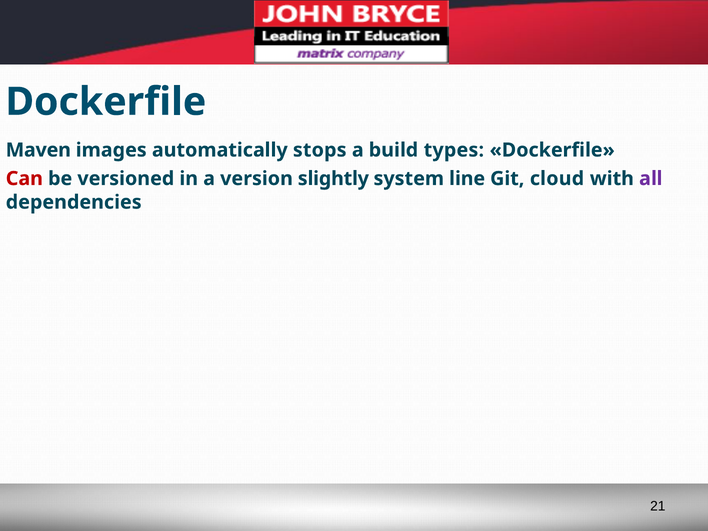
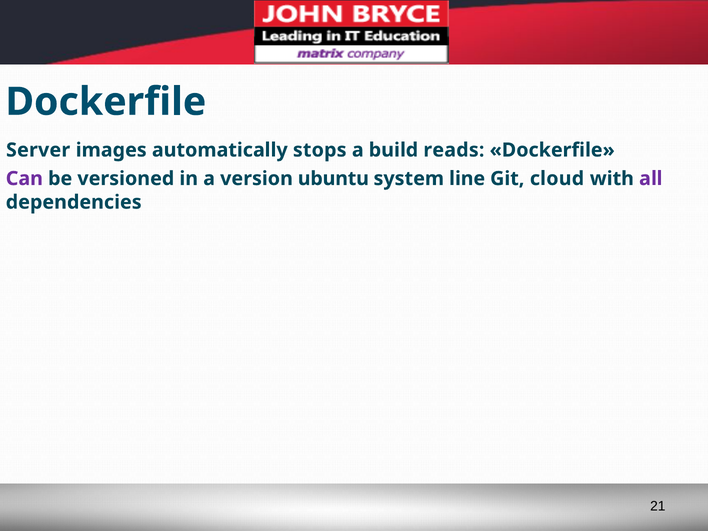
Maven: Maven -> Server (38, 150)
types: types -> reads (454, 150)
Can colour: red -> purple (24, 179)
slightly: slightly -> ubuntu (333, 179)
